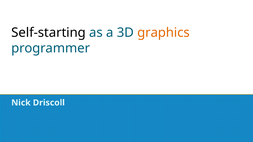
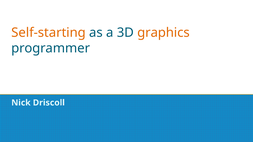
Self-starting colour: black -> orange (49, 33)
